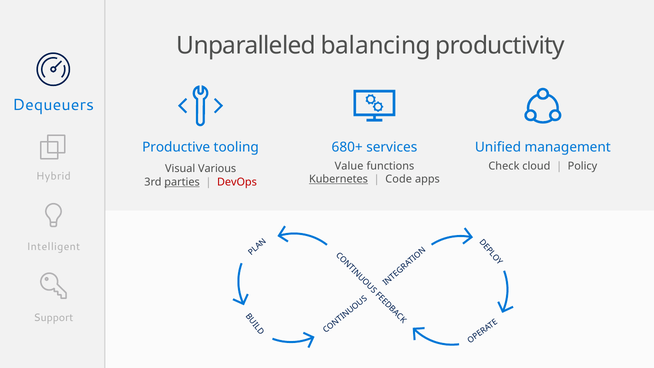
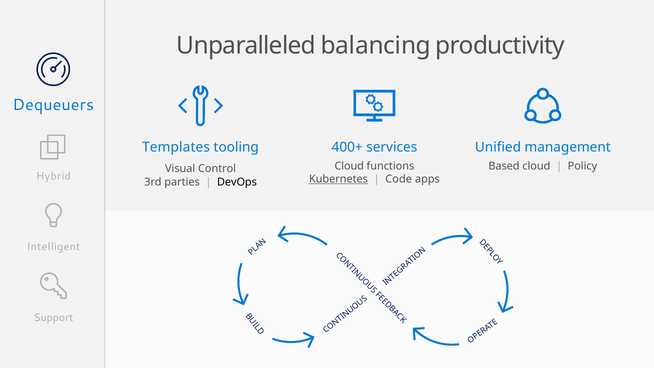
680+: 680+ -> 400+ (347, 147)
Productive: Productive -> Templates (176, 147)
Value: Value -> Cloud (349, 166)
Check: Check -> Based (504, 166)
Various: Various -> Control (217, 169)
parties underline: present -> none (182, 182)
DevOps colour: red -> black (237, 182)
